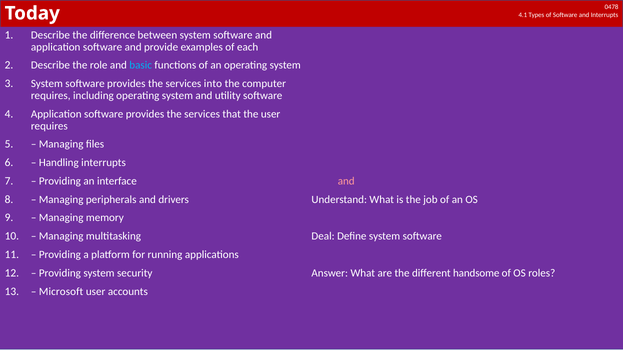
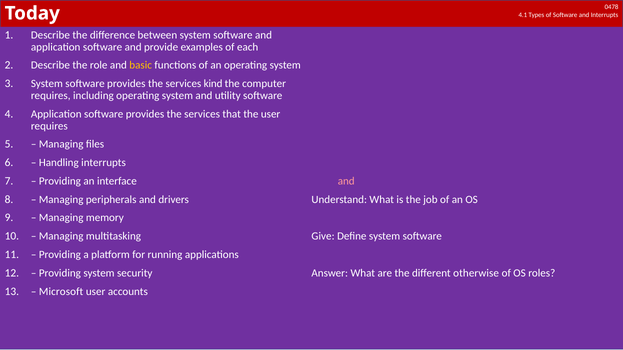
basic colour: light blue -> yellow (141, 65)
into: into -> kind (213, 84)
Deal: Deal -> Give (323, 237)
handsome: handsome -> otherwise (476, 273)
